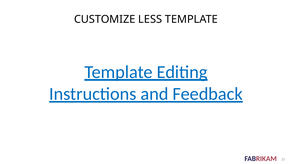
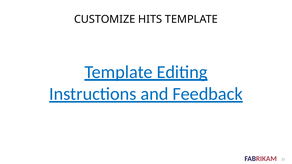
LESS: LESS -> HITS (150, 19)
